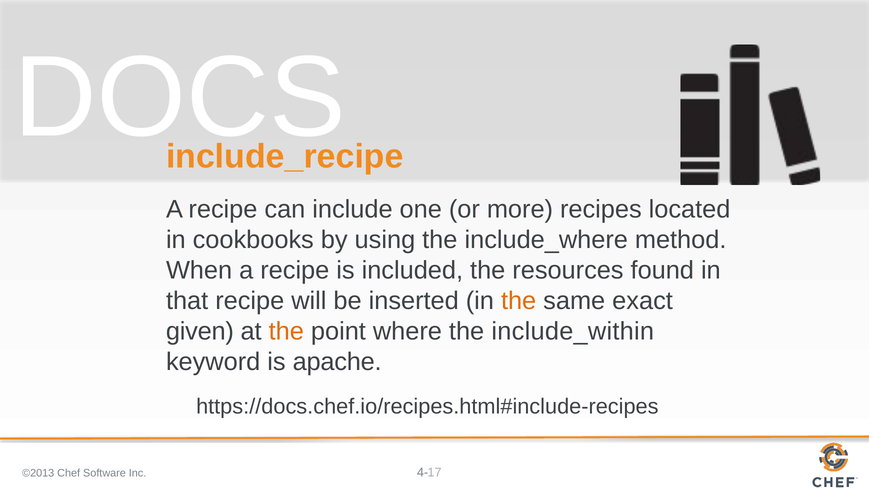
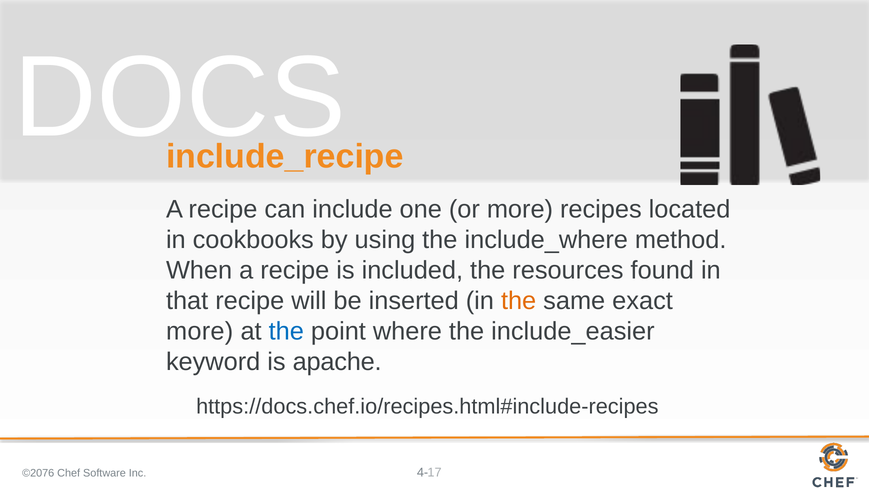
given: given -> more (200, 331)
the colour: orange -> blue (286, 331)
include_within: include_within -> include_easier (573, 331)
©2013: ©2013 -> ©2076 (38, 473)
